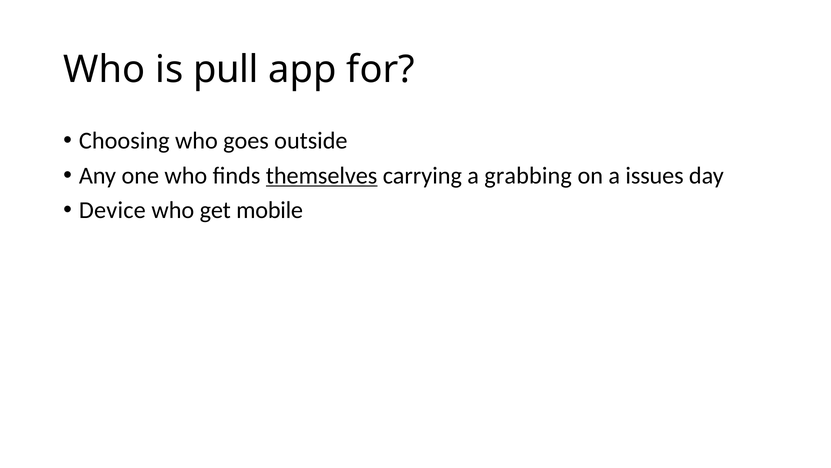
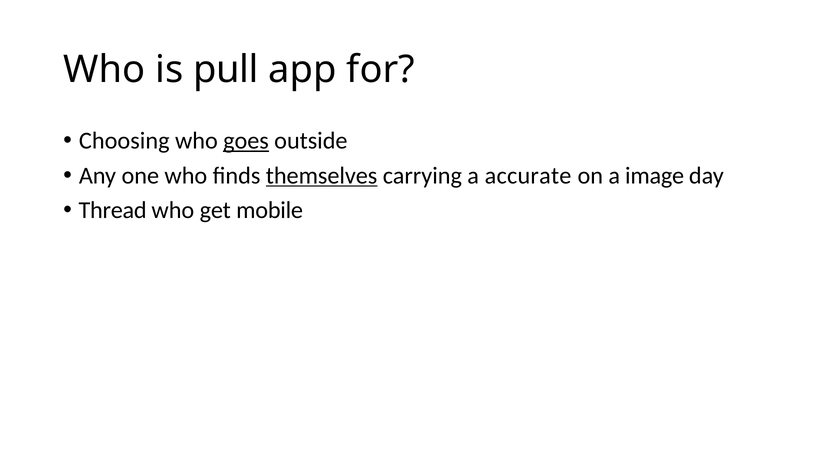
goes underline: none -> present (246, 140)
grabbing: grabbing -> accurate (528, 175)
issues: issues -> image (655, 175)
Device: Device -> Thread (113, 210)
